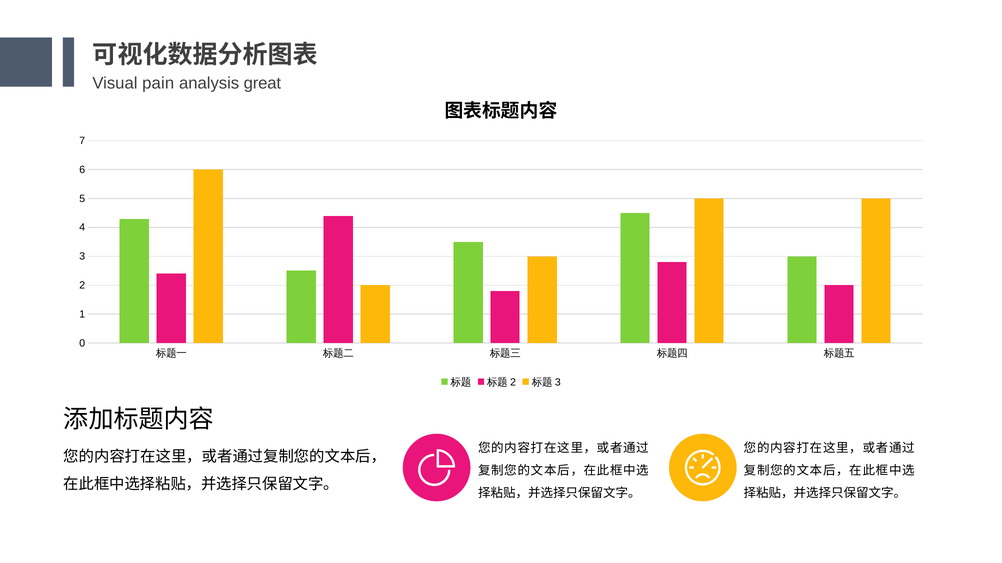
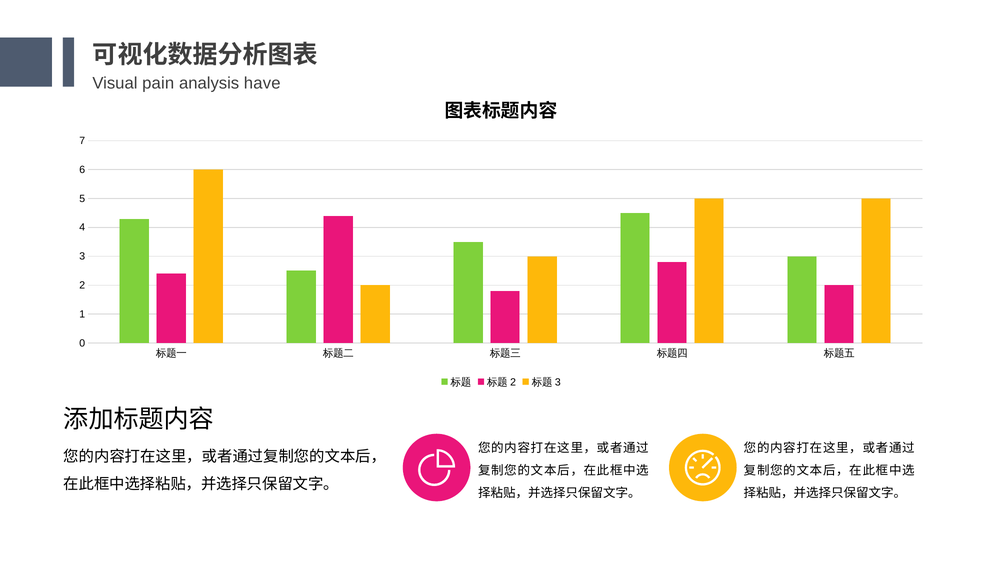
great: great -> have (262, 83)
